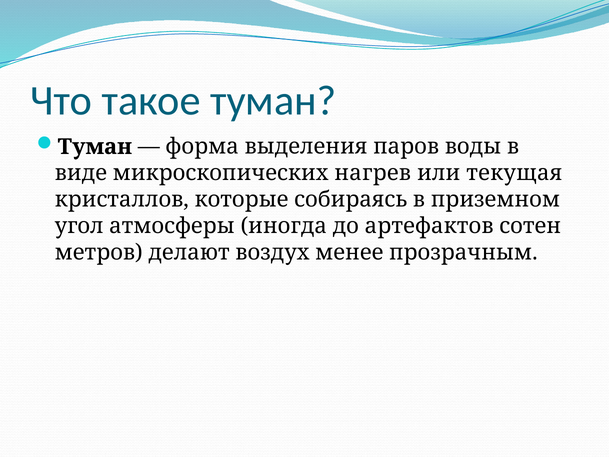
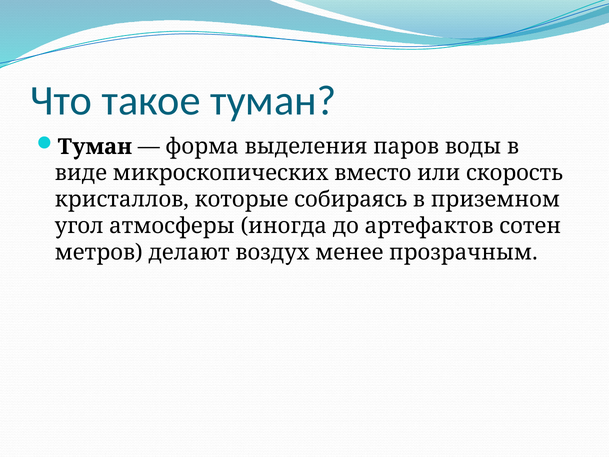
нагрев: нагрев -> вместо (373, 173)
текущая: текущая -> скорость (514, 173)
